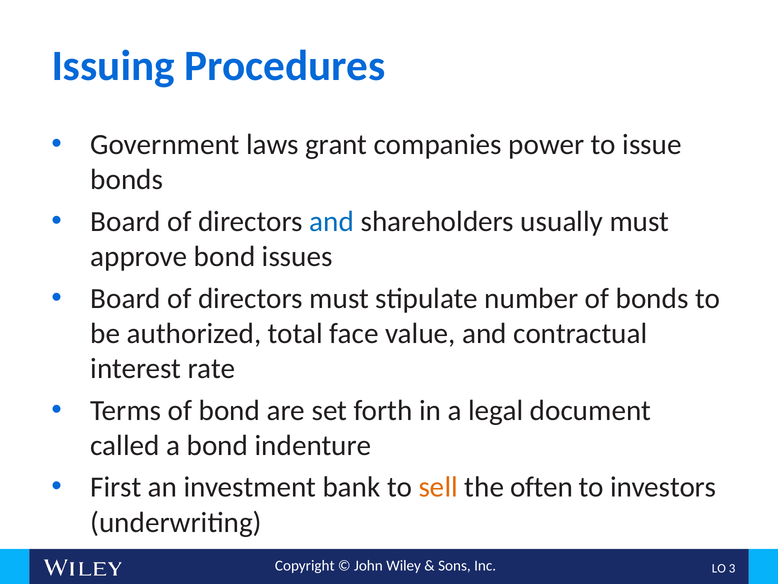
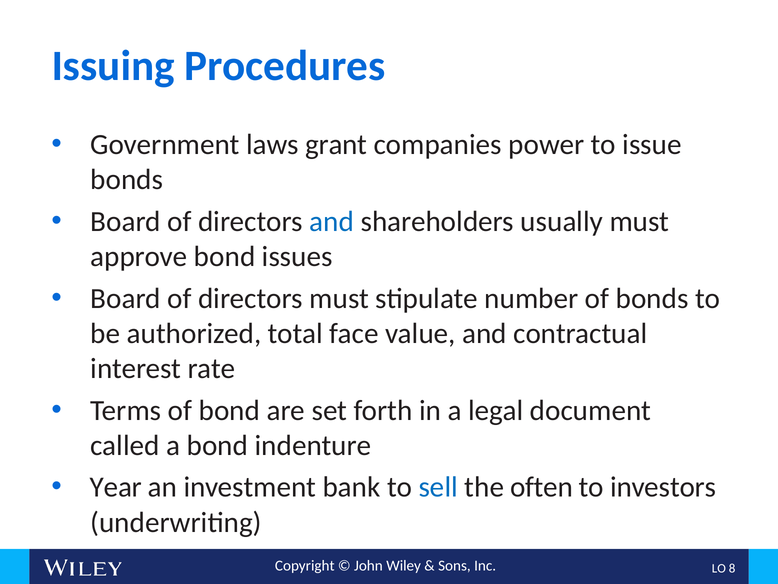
First: First -> Year (116, 487)
sell colour: orange -> blue (438, 487)
3: 3 -> 8 (732, 568)
